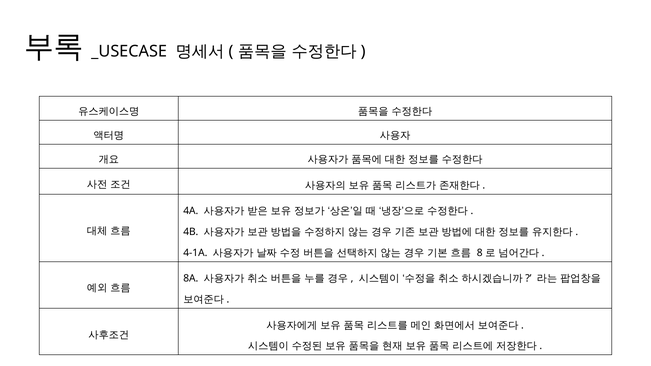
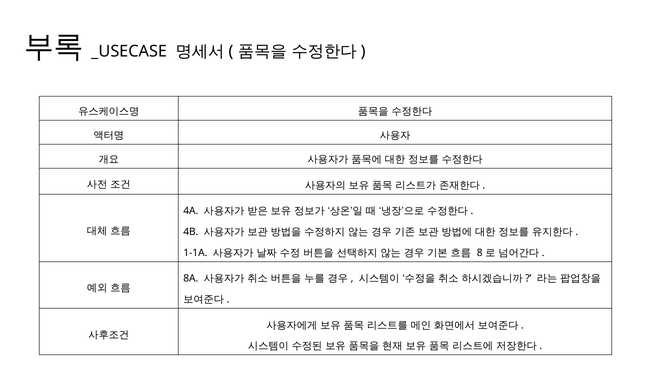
4-1A: 4-1A -> 1-1A (195, 253)
